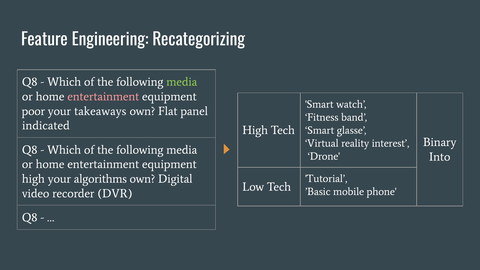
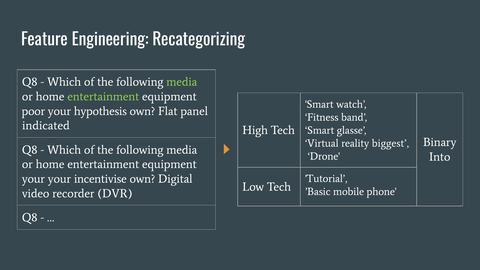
entertainment colour: pink -> light green (103, 97)
takeaways: takeaways -> hypothesis (100, 111)
interest: interest -> biggest (390, 143)
high: high -> your (33, 179)
algorithms: algorithms -> incentivise (100, 179)
